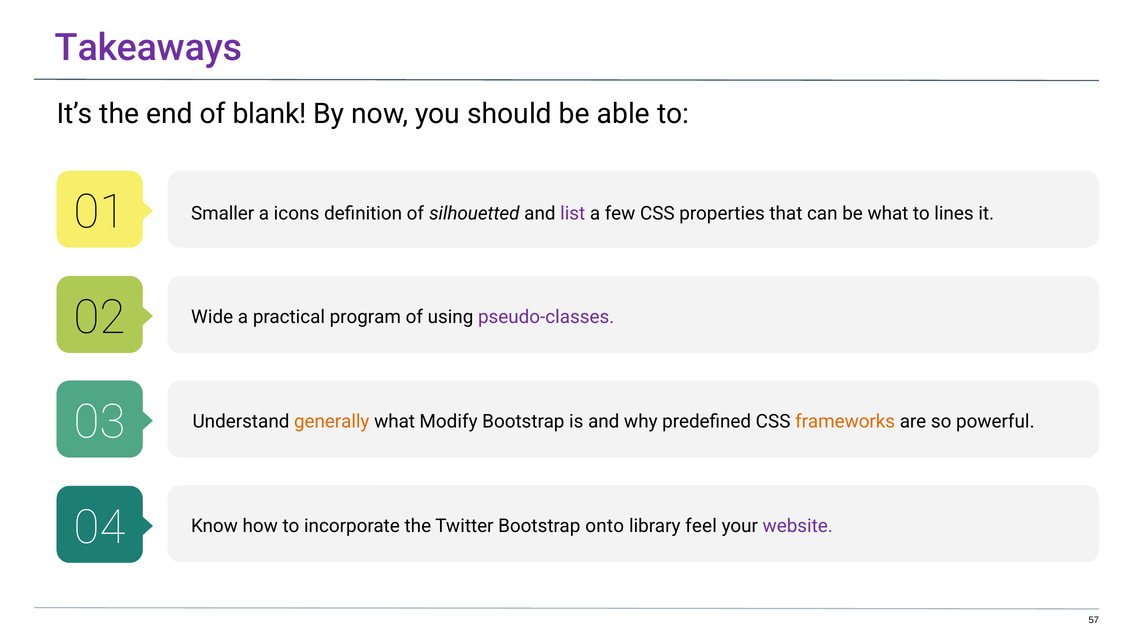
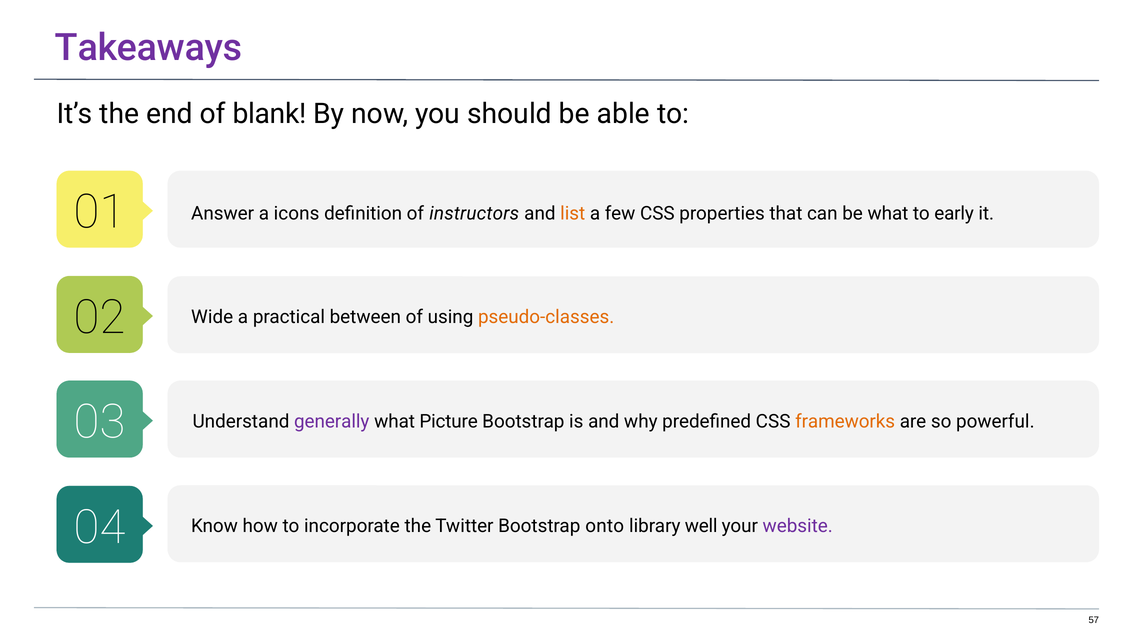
Smaller: Smaller -> Answer (223, 214)
silhouetted: silhouetted -> instructors (474, 214)
list colour: purple -> orange (573, 214)
lines: lines -> early (954, 214)
program: program -> between (365, 317)
pseudo-classes colour: purple -> orange (546, 317)
generally colour: orange -> purple (332, 422)
Modify: Modify -> Picture (449, 422)
feel: feel -> well (701, 526)
